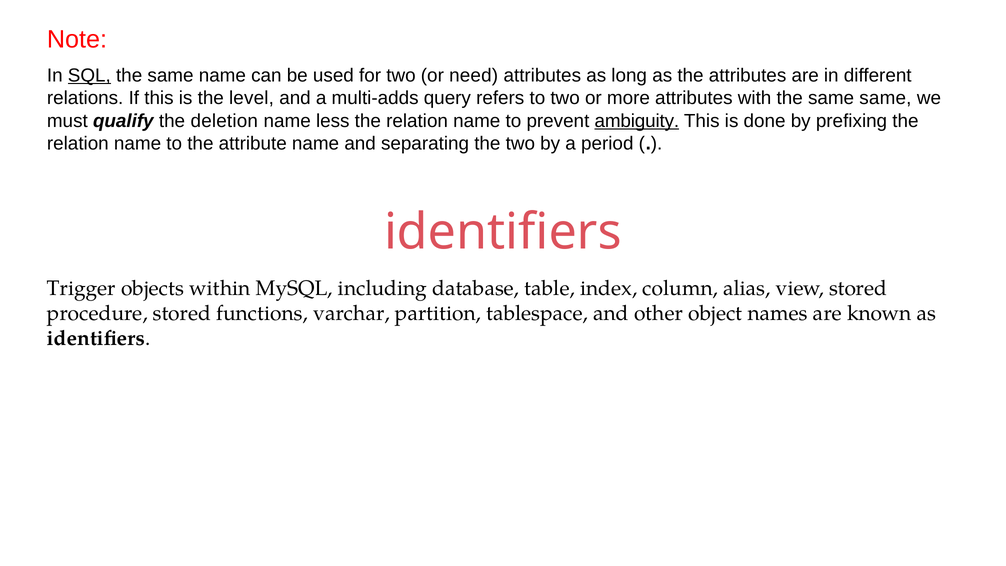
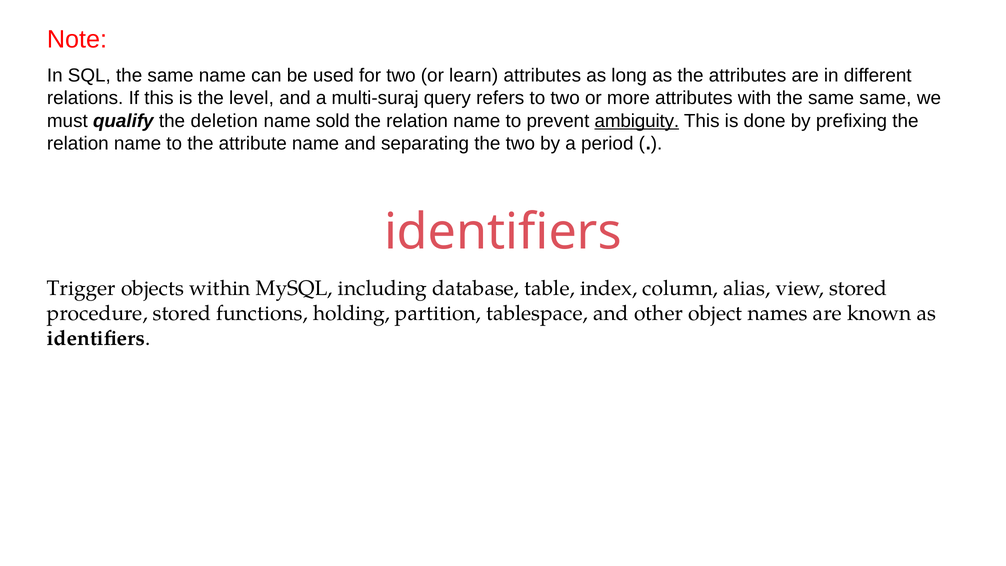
SQL underline: present -> none (89, 75)
need: need -> learn (474, 75)
multi-adds: multi-adds -> multi-suraj (375, 98)
less: less -> sold (333, 121)
varchar: varchar -> holding (352, 313)
